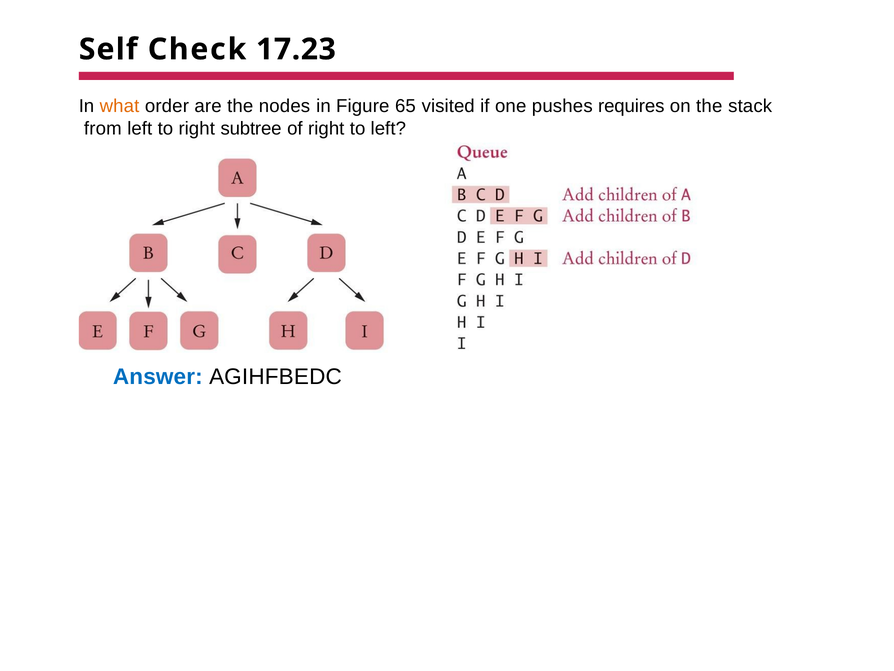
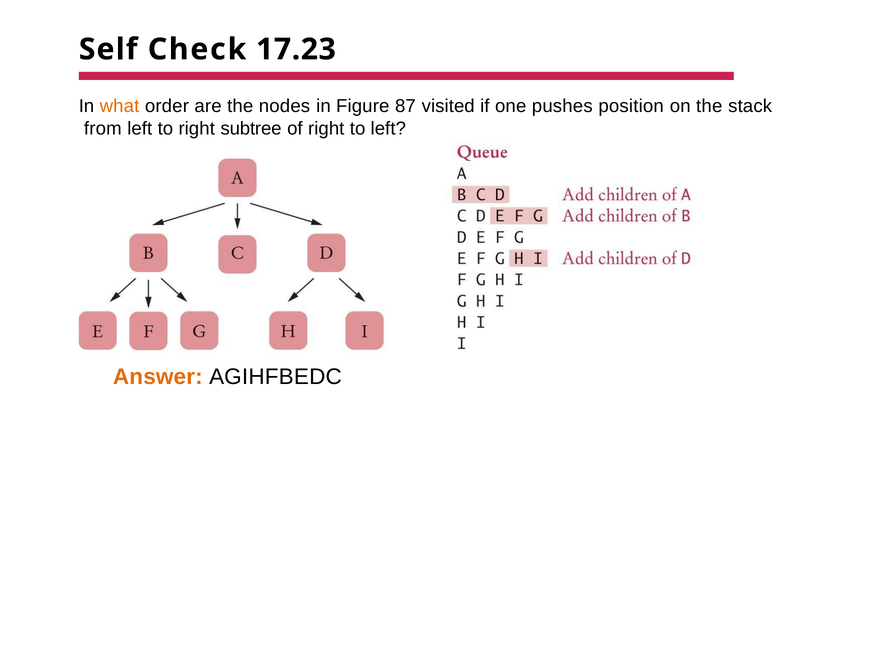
65: 65 -> 87 (405, 106)
requires: requires -> position (631, 106)
Answer colour: blue -> orange (158, 377)
